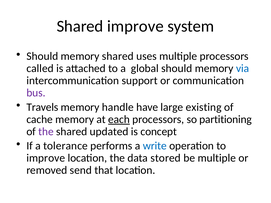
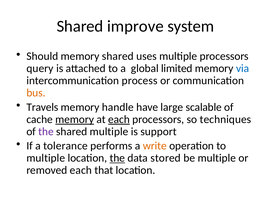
called: called -> query (40, 69)
global should: should -> limited (177, 69)
support: support -> process (140, 81)
bus colour: purple -> orange (36, 93)
existing: existing -> scalable (204, 107)
memory underline: none -> present (75, 119)
partitioning: partitioning -> techniques (225, 119)
shared updated: updated -> multiple (109, 132)
concept: concept -> support (159, 132)
write colour: blue -> orange (155, 146)
improve: improve -> multiple (46, 158)
the underline: none -> present (117, 158)
removed send: send -> each (81, 170)
